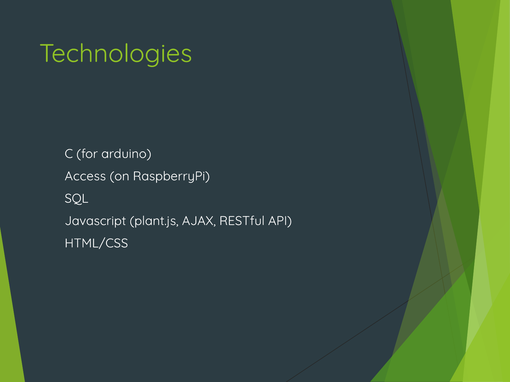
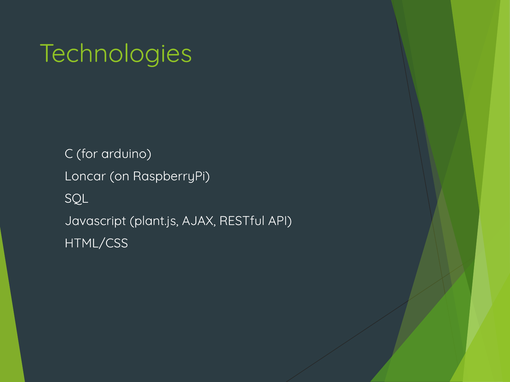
Access: Access -> Loncar (85, 176)
